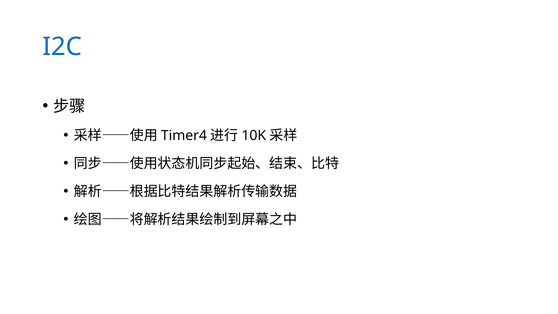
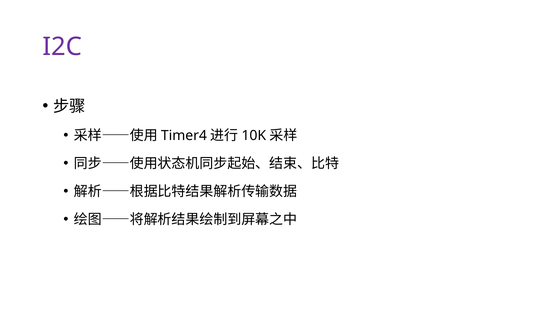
I2C colour: blue -> purple (62, 47)
